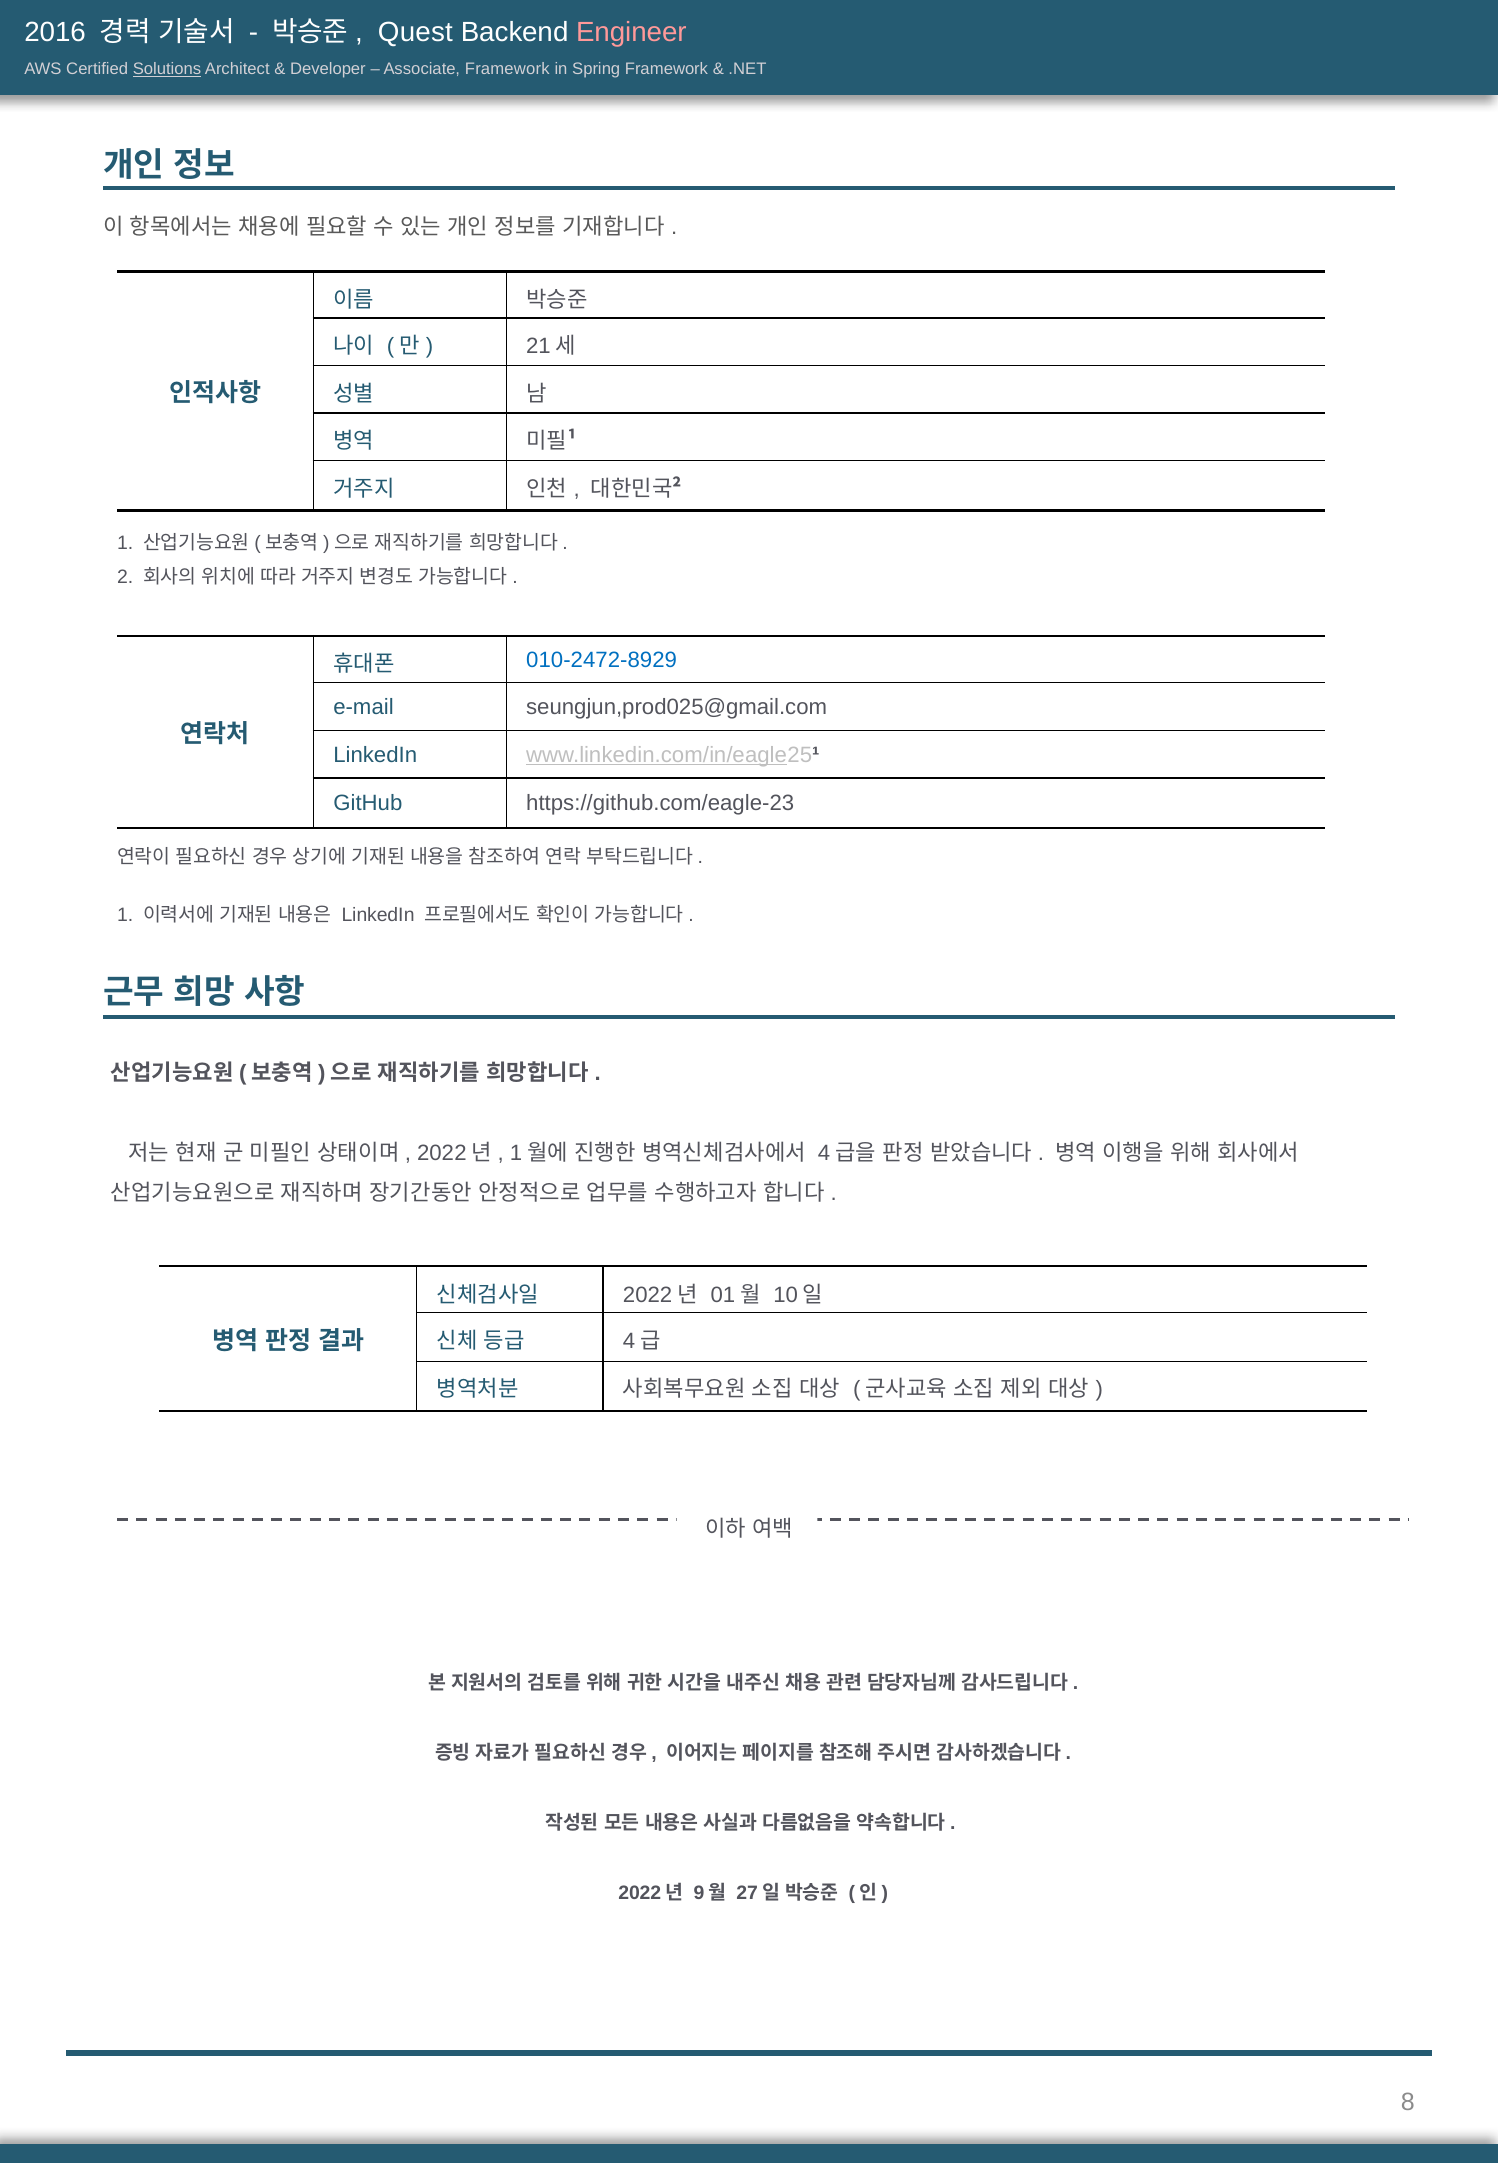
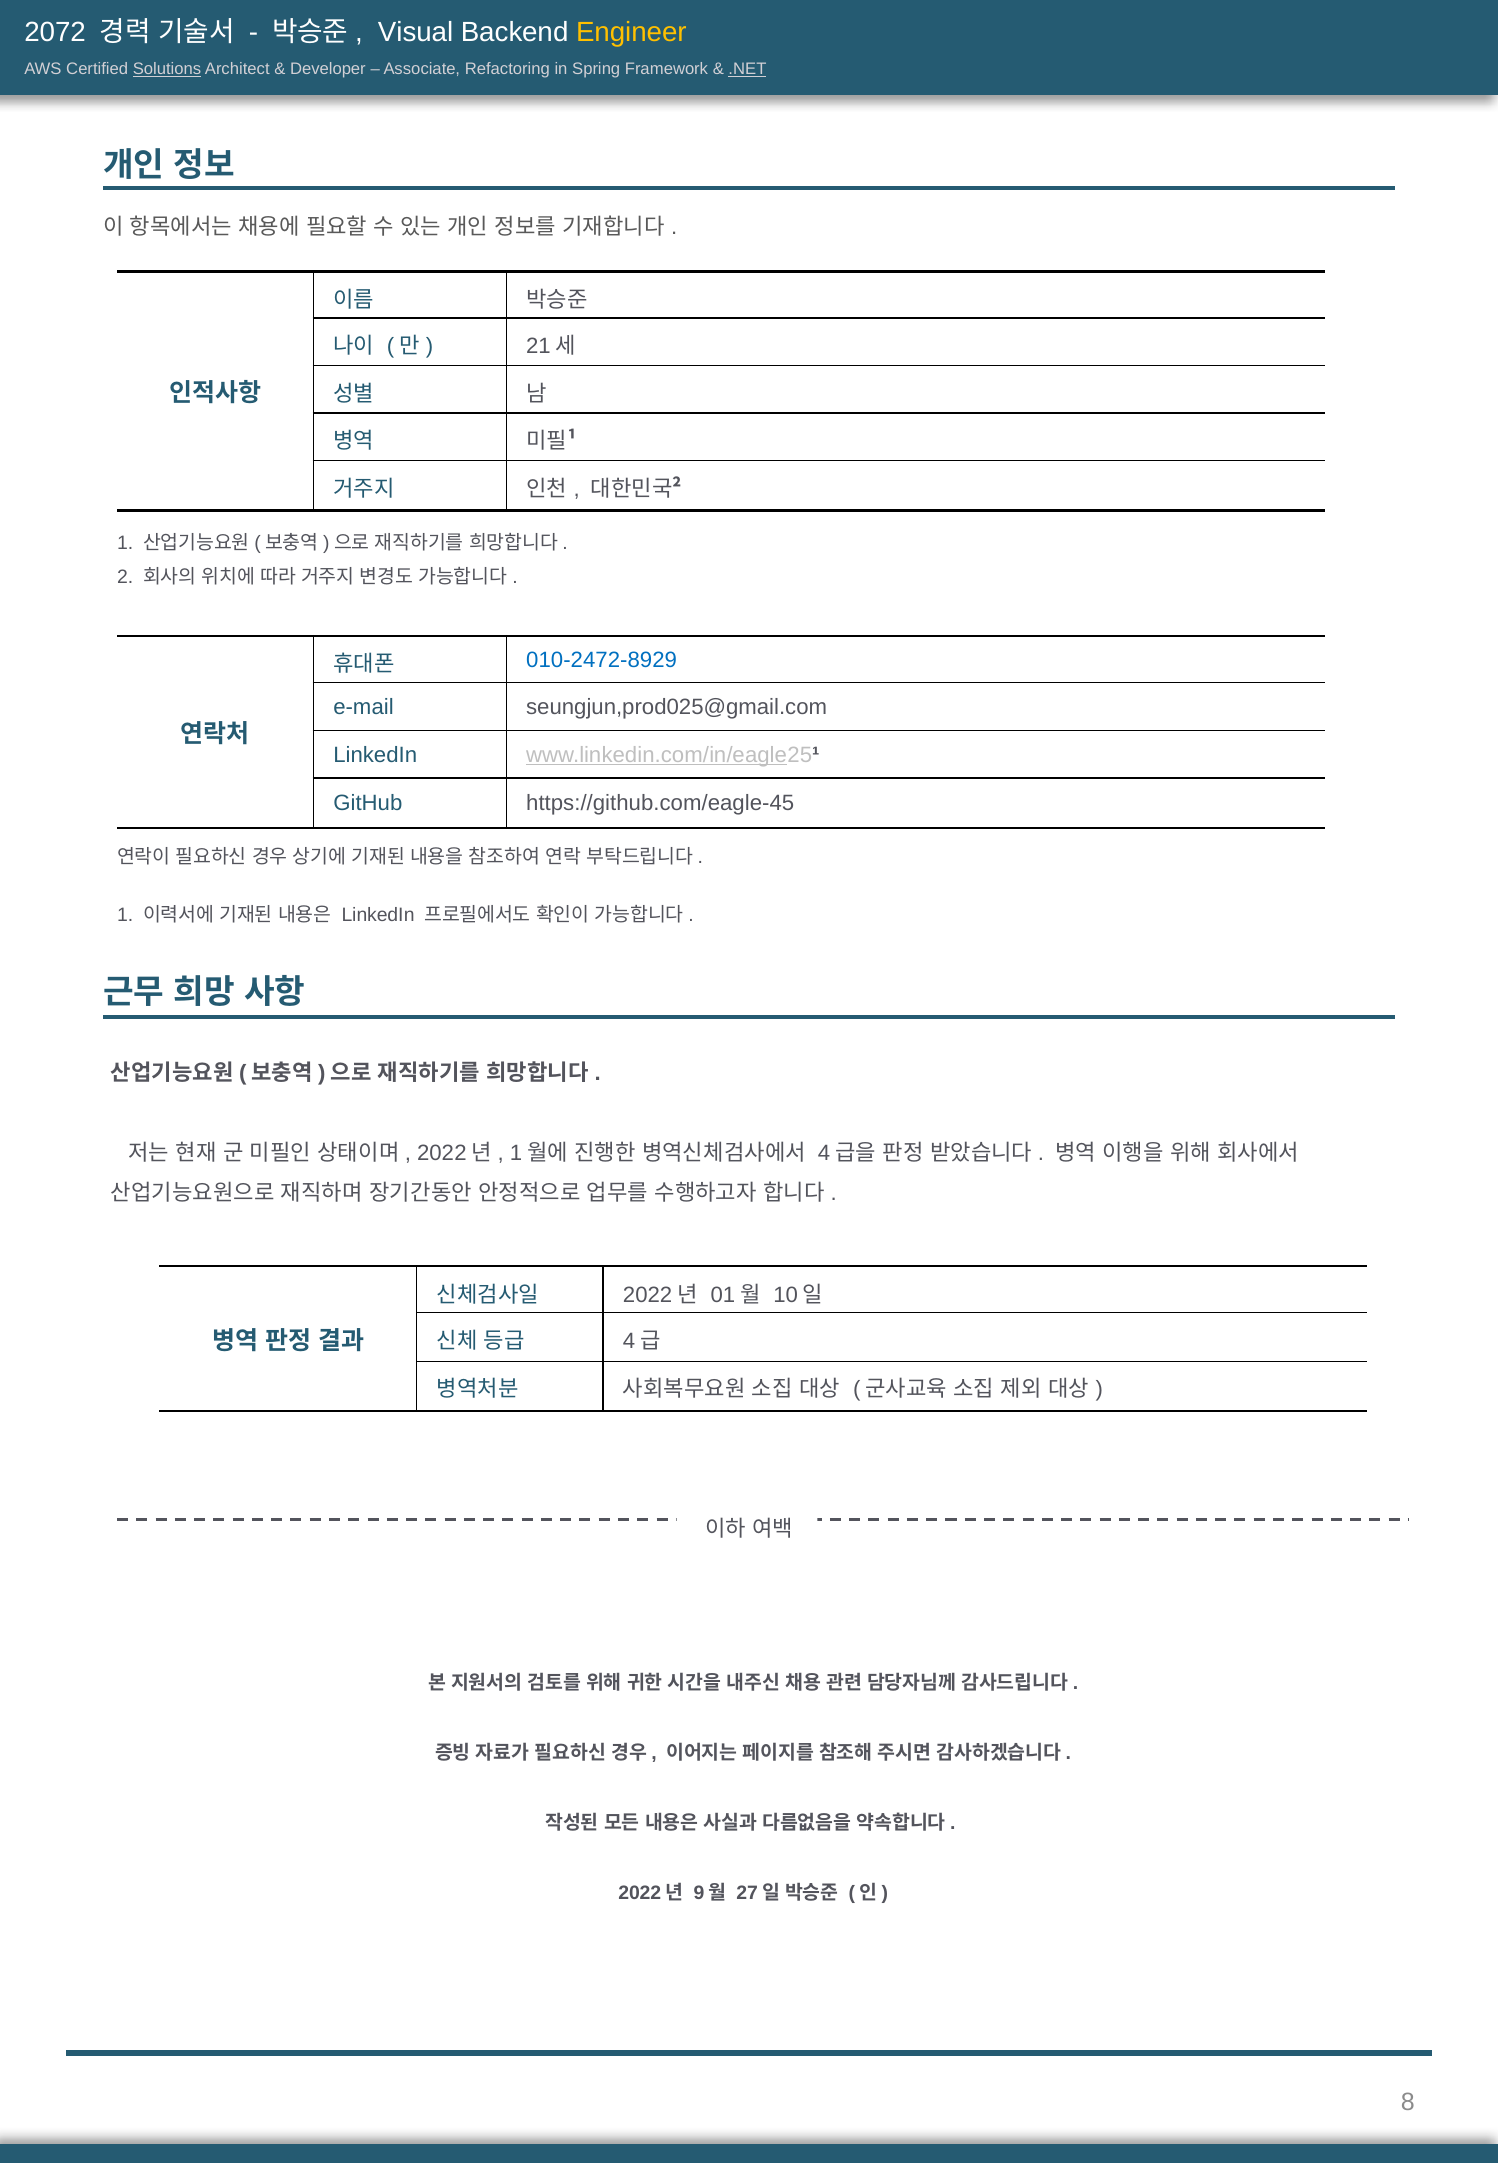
2016: 2016 -> 2072 (55, 32)
Quest: Quest -> Visual (416, 32)
Engineer colour: pink -> yellow (631, 32)
Associate Framework: Framework -> Refactoring (507, 69)
.NET underline: none -> present (747, 69)
https://github.com/eagle-23: https://github.com/eagle-23 -> https://github.com/eagle-45 (660, 804)
